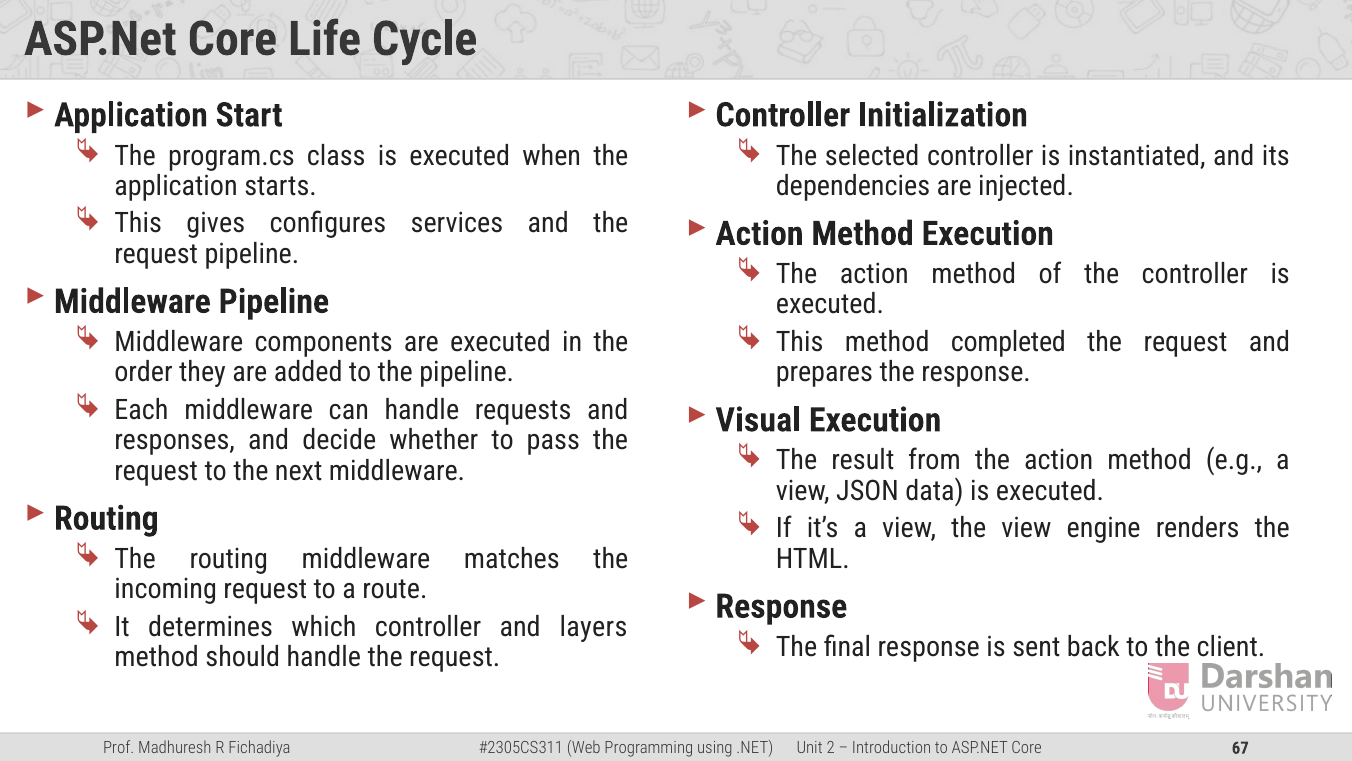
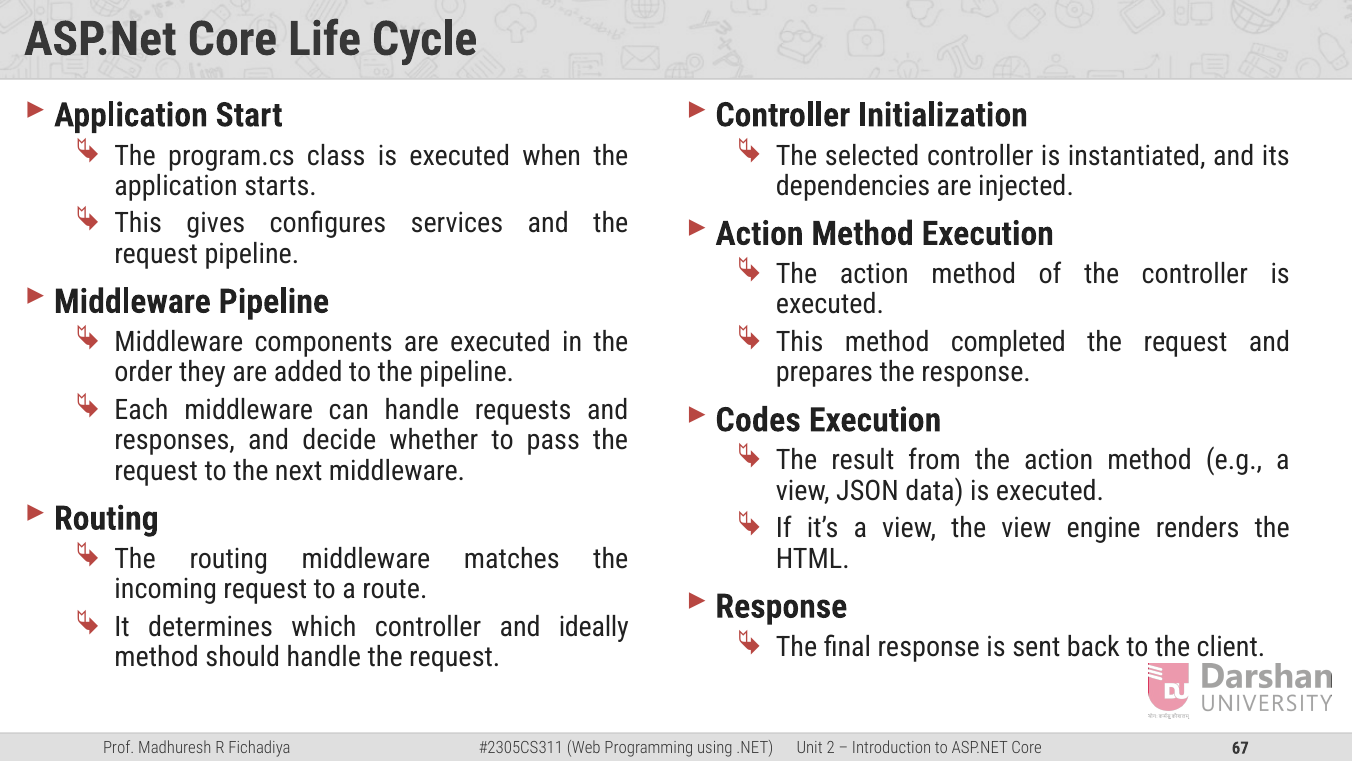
Visual: Visual -> Codes (758, 420)
layers: layers -> ideally (594, 627)
